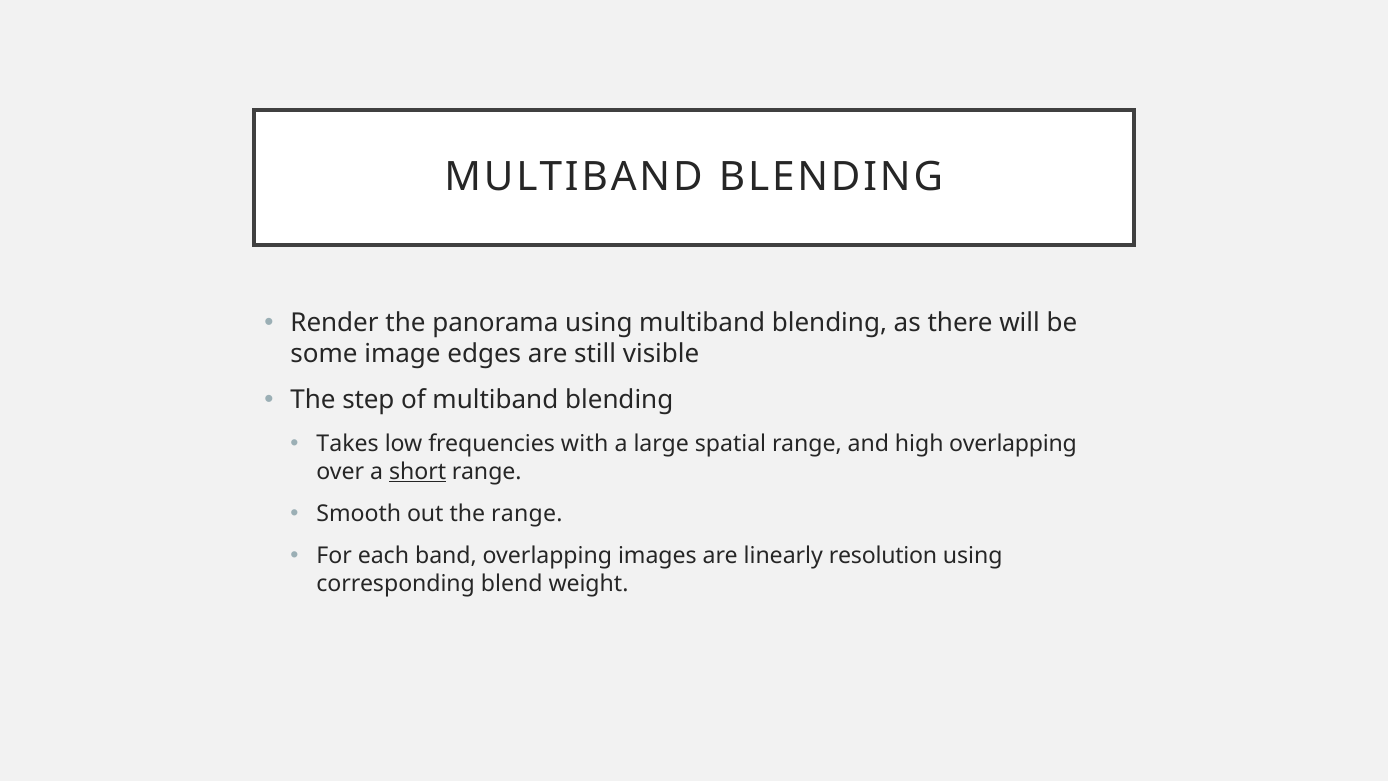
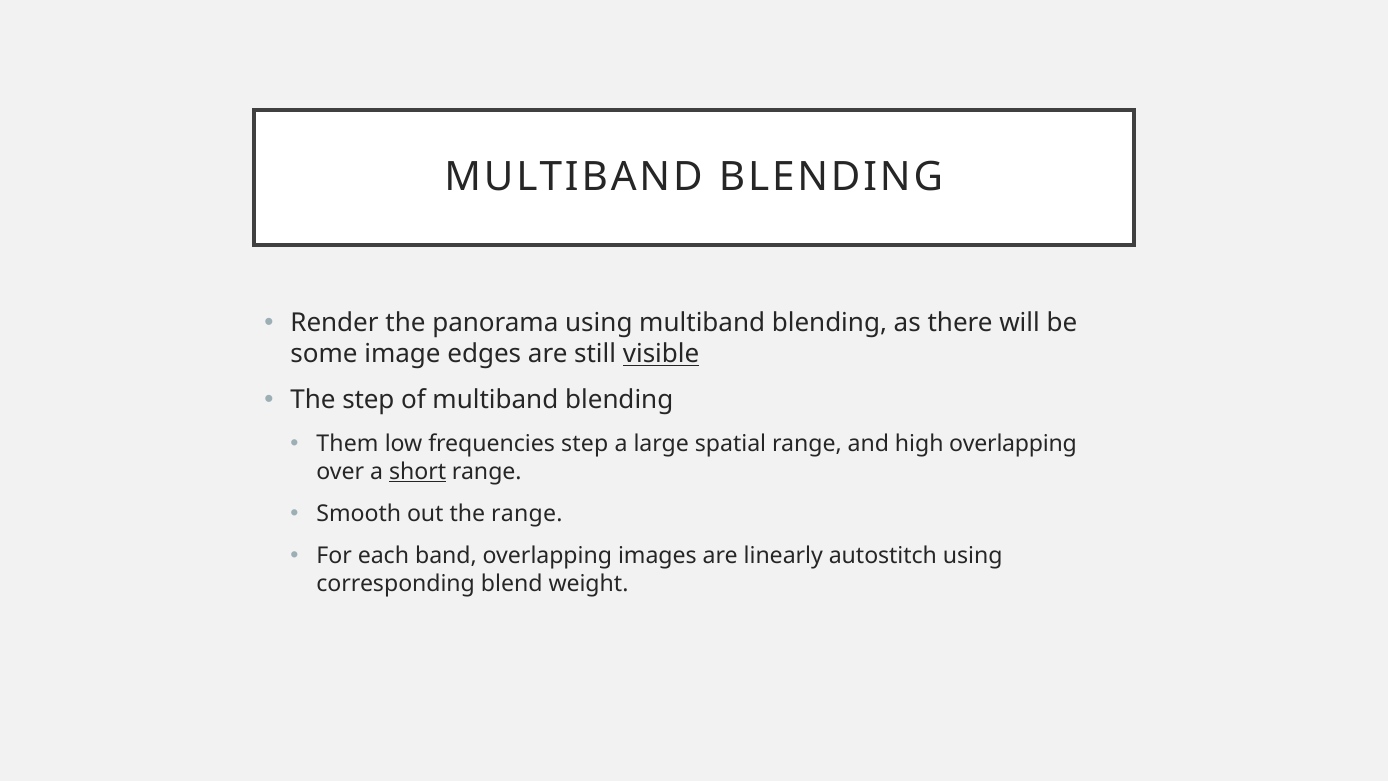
visible underline: none -> present (661, 354)
Takes: Takes -> Them (348, 444)
frequencies with: with -> step (585, 444)
resolution: resolution -> autostitch (883, 556)
